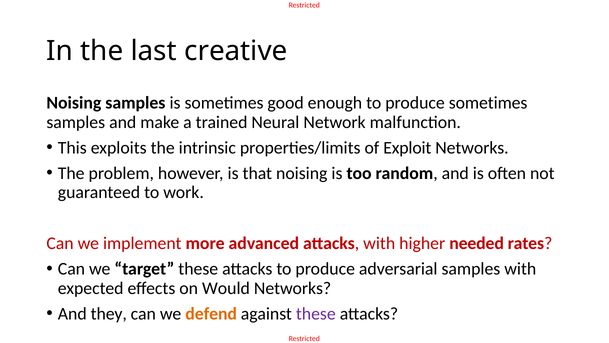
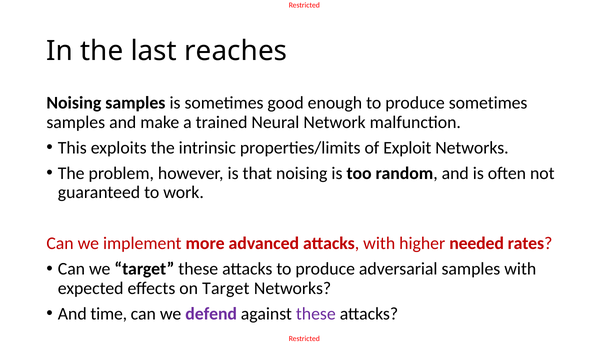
creative: creative -> reaches (236, 51)
on Would: Would -> Target (226, 288)
they: they -> time (109, 313)
defend colour: orange -> purple (211, 313)
